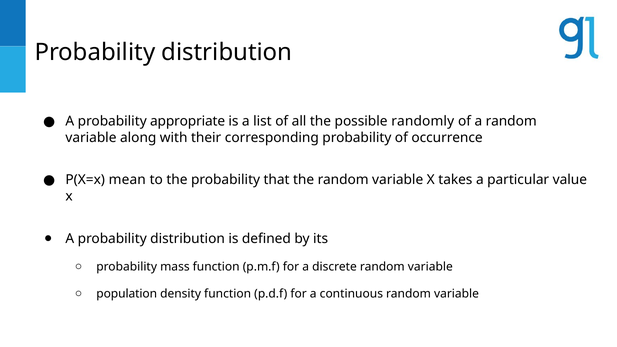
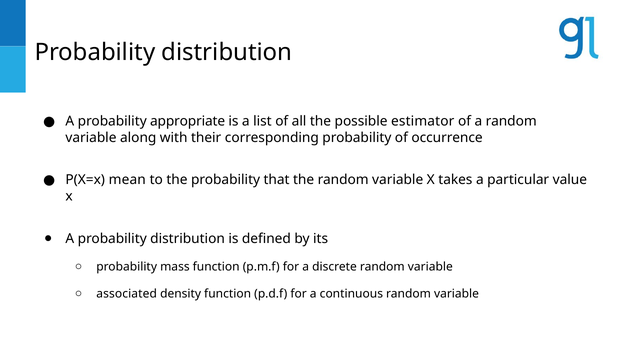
randomly: randomly -> estimator (423, 121)
population: population -> associated (127, 294)
